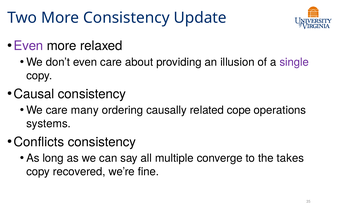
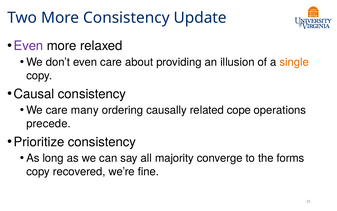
single colour: purple -> orange (294, 62)
systems: systems -> precede (49, 124)
Conflicts: Conflicts -> Prioritize (39, 142)
multiple: multiple -> majority (174, 158)
takes: takes -> forms (290, 158)
